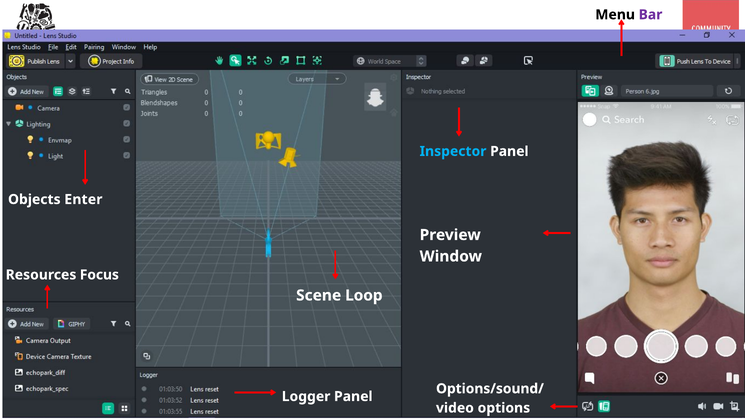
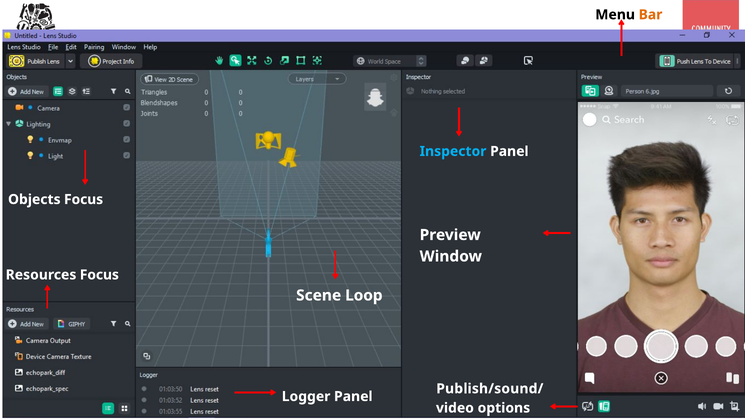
Bar colour: purple -> orange (650, 15)
Objects Enter: Enter -> Focus (84, 199)
Options/sound/: Options/sound/ -> Publish/sound/ (490, 389)
